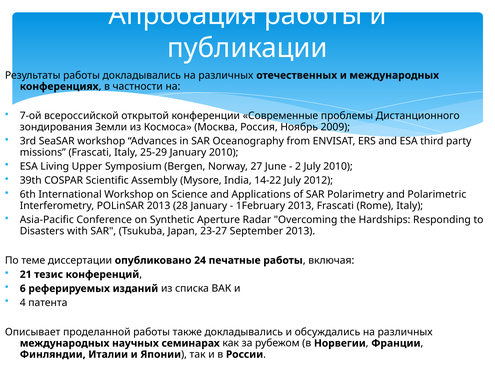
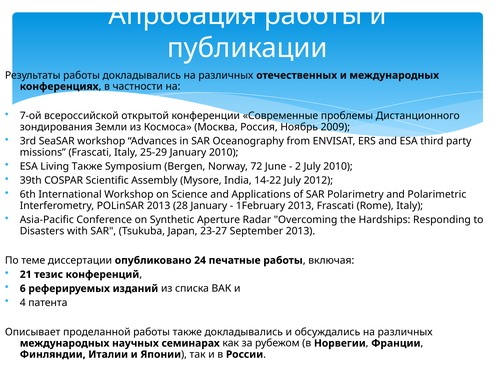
Living Upper: Upper -> Также (87, 166)
27: 27 -> 72 (256, 166)
